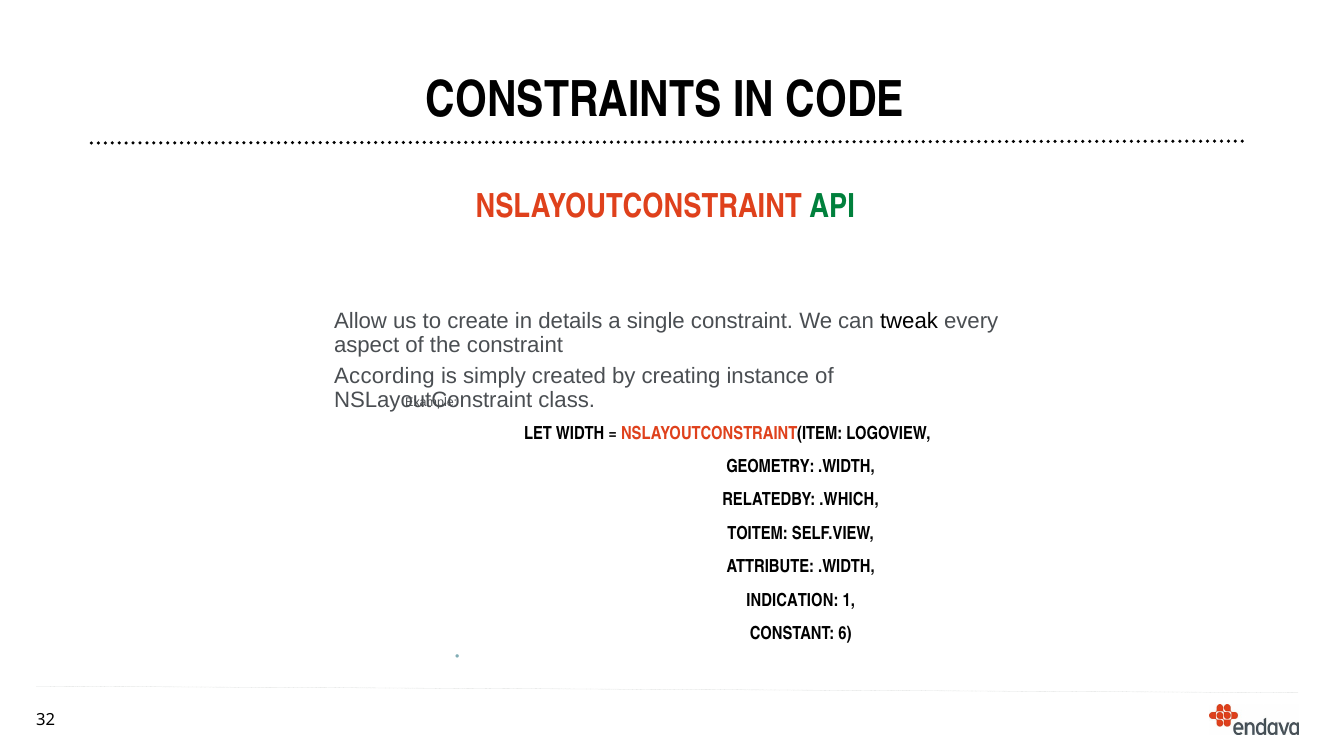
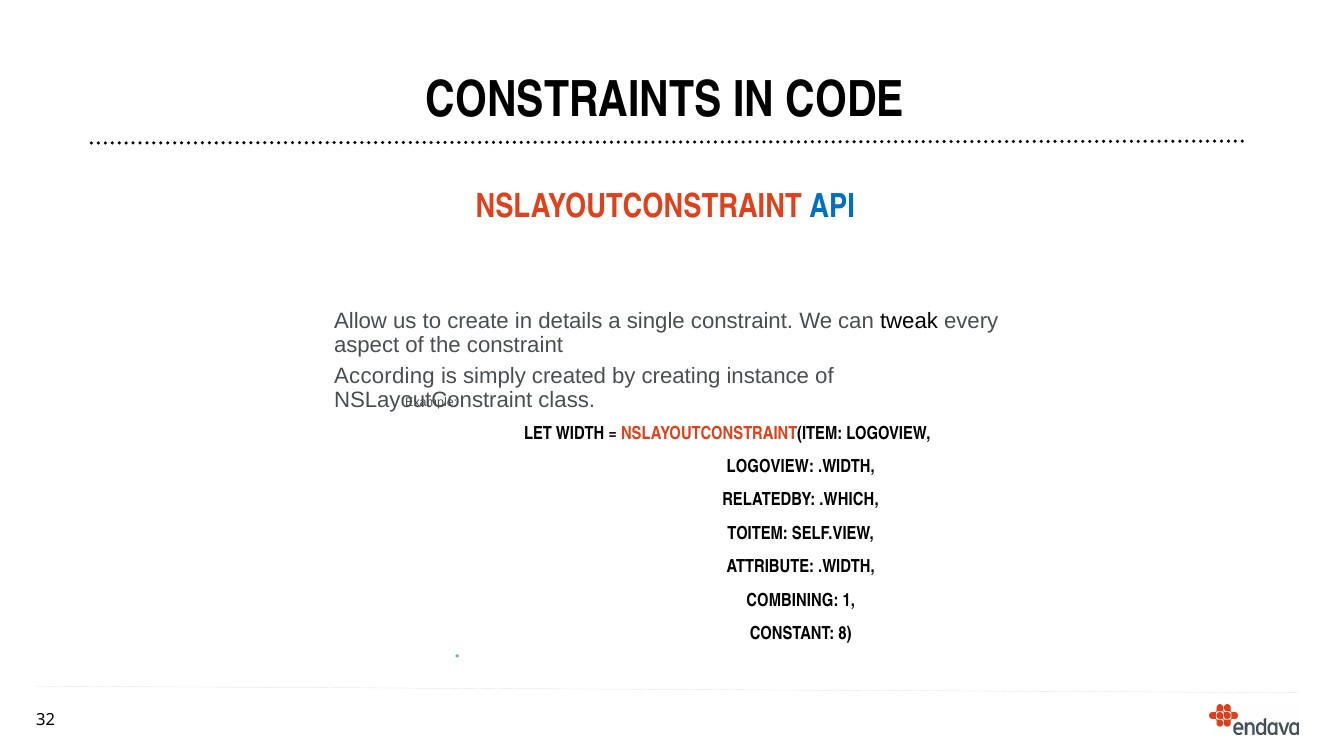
API colour: green -> blue (832, 206)
GEOMETRY: GEOMETRY -> LOGOVIEW (770, 467)
INDICATION: INDICATION -> COMBINING (792, 600)
6: 6 -> 8 (845, 634)
